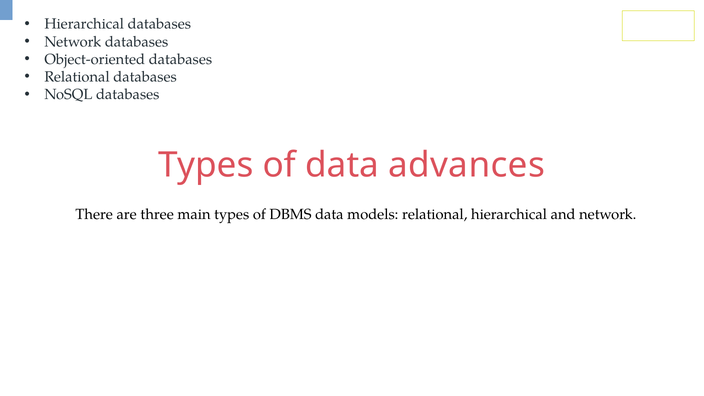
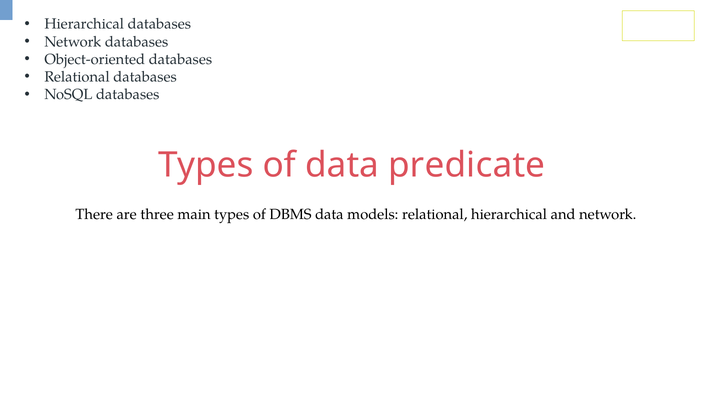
advances: advances -> predicate (467, 165)
